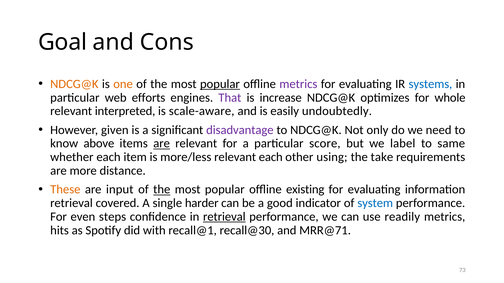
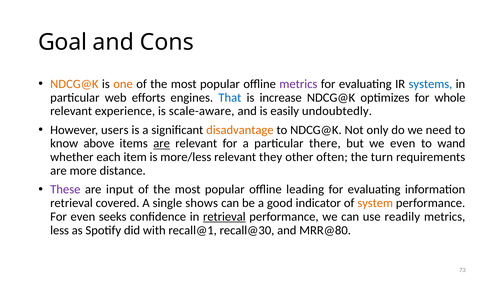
popular underline: present -> none (220, 84)
That colour: purple -> blue (230, 98)
interpreted: interpreted -> experience (125, 111)
given: given -> users (115, 130)
disadvantage colour: purple -> orange (240, 130)
score: score -> there (325, 144)
we label: label -> even (403, 144)
same: same -> wand (451, 144)
relevant each: each -> they (271, 157)
using: using -> often (332, 157)
take: take -> turn (382, 157)
These colour: orange -> purple (65, 190)
the underline: present -> none (162, 190)
existing: existing -> leading (305, 190)
harder: harder -> shows (202, 203)
system colour: blue -> orange (375, 203)
steps: steps -> seeks (113, 217)
hits: hits -> less (60, 231)
MRR@71: MRR@71 -> MRR@80 (325, 231)
